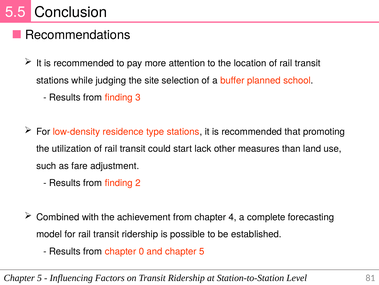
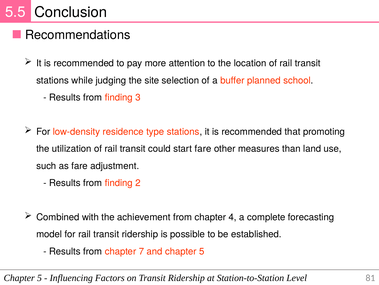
start lack: lack -> fare (203, 148)
0: 0 -> 7 (141, 251)
